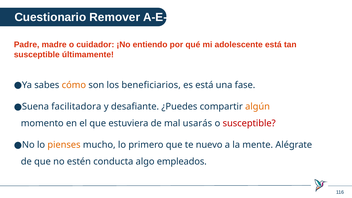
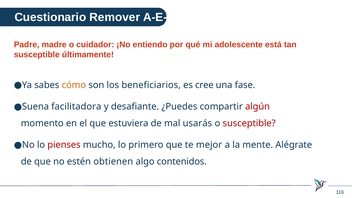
es está: está -> cree (204, 85)
algún colour: orange -> red (258, 107)
pienses colour: orange -> red (64, 145)
nuevo: nuevo -> mejor (209, 145)
conducta: conducta -> obtienen (113, 162)
empleados: empleados -> contenidos (182, 162)
